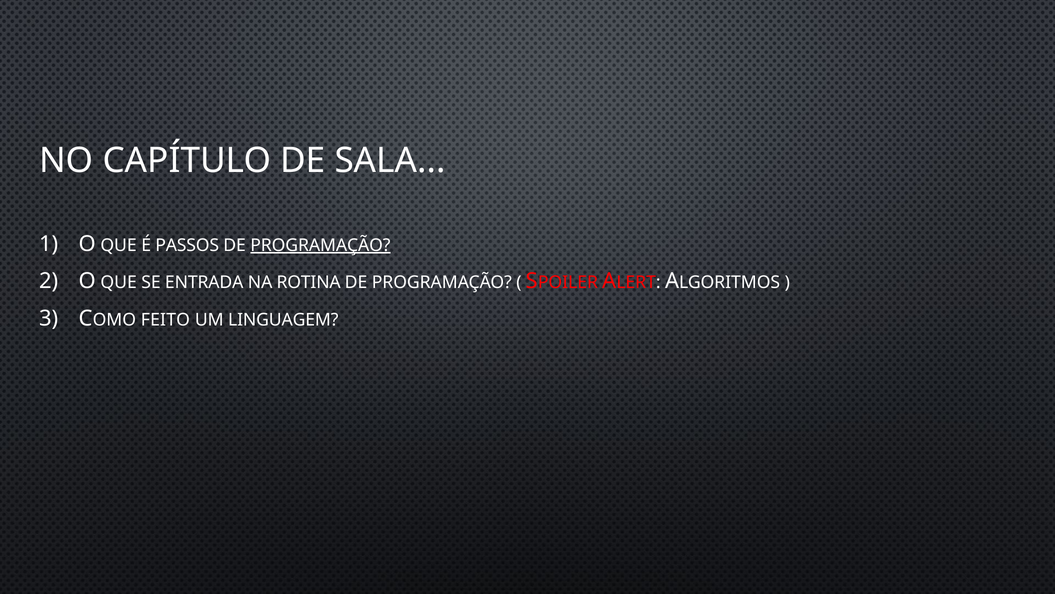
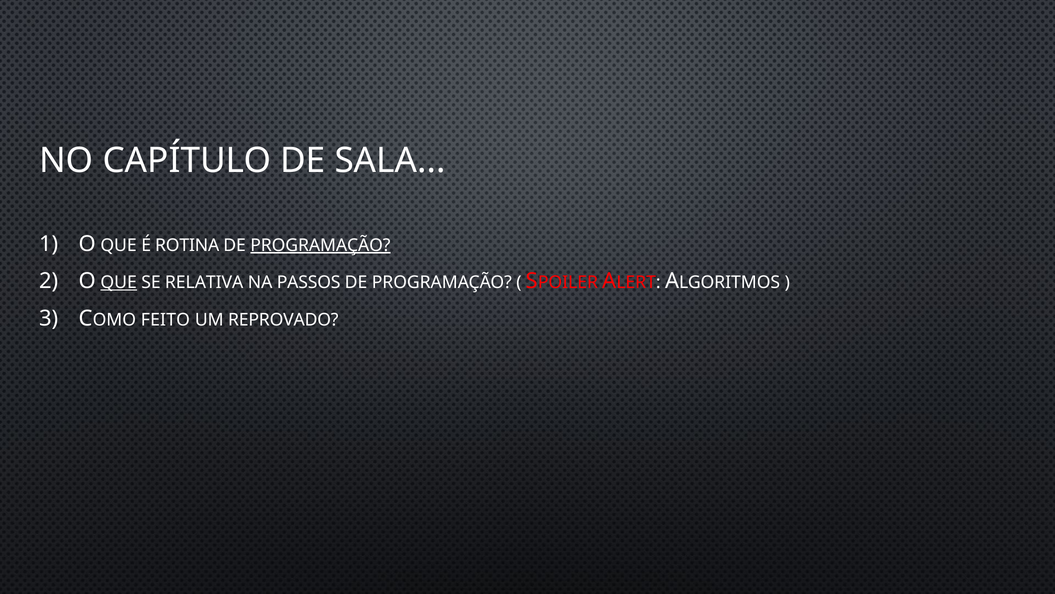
PASSOS: PASSOS -> ROTINA (187, 245)
QUE underline: none -> present (119, 282)
ENTRADA: ENTRADA -> RELATIVA (204, 282)
ROTINA: ROTINA -> PASSOS (309, 282)
LINGUAGEM: LINGUAGEM -> REPROVADO (283, 320)
